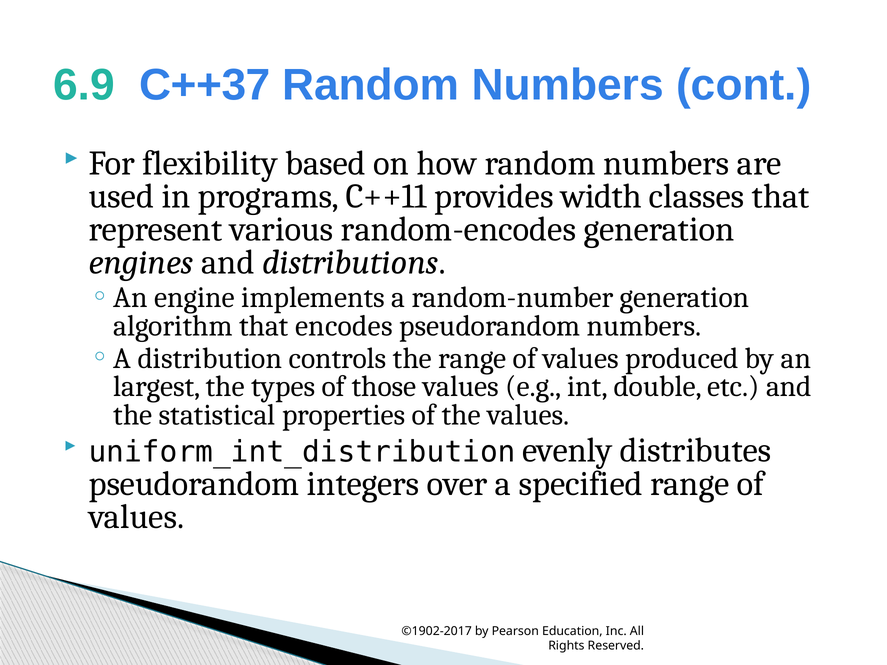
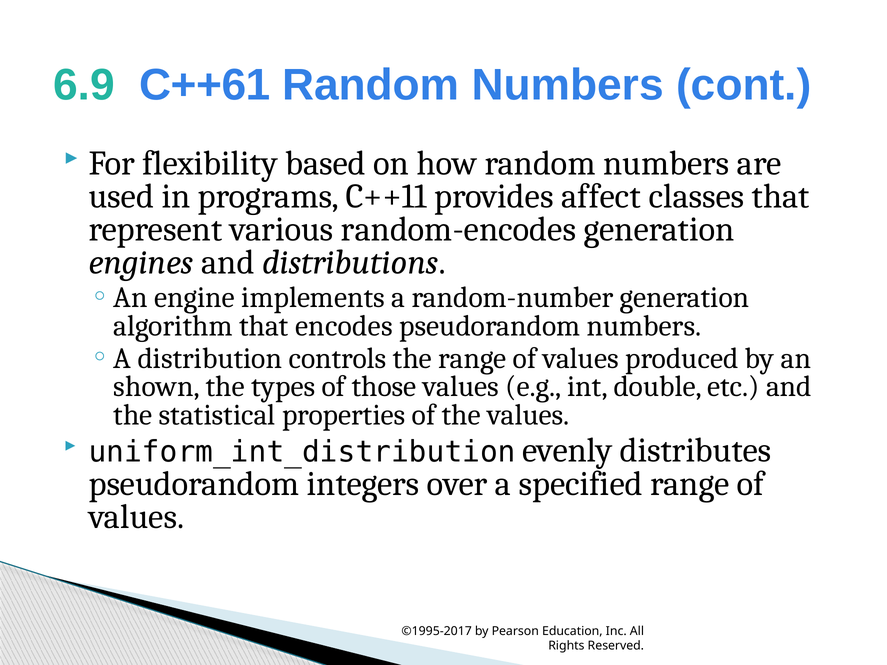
C++37: C++37 -> C++61 (205, 85)
width: width -> affect (601, 196)
largest: largest -> shown (157, 387)
©1902-2017: ©1902-2017 -> ©1995-2017 (437, 631)
